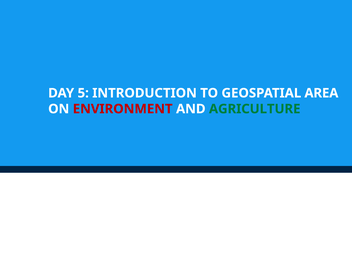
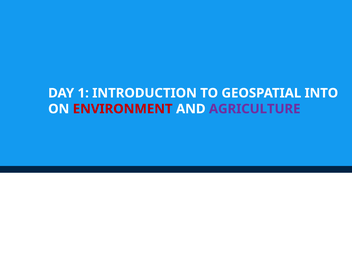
5: 5 -> 1 (83, 93)
AREA: AREA -> INTO (321, 93)
AGRICULTURE colour: green -> purple (255, 109)
